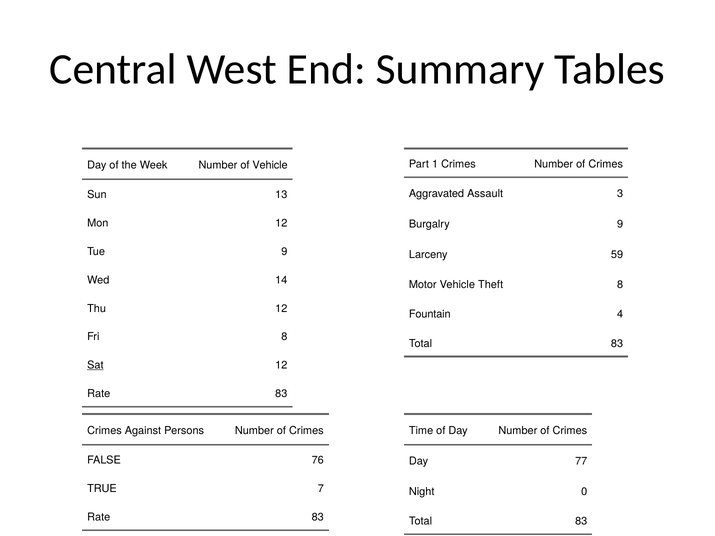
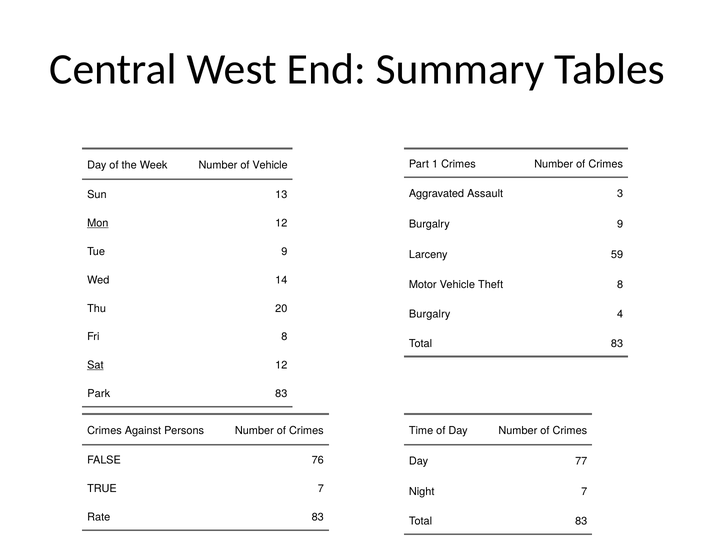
Mon underline: none -> present (98, 223)
Thu 12: 12 -> 20 (281, 309)
Fountain: Fountain -> Burgalry (430, 314)
Rate: Rate -> Park (99, 394)
Night 0: 0 -> 7 (584, 492)
